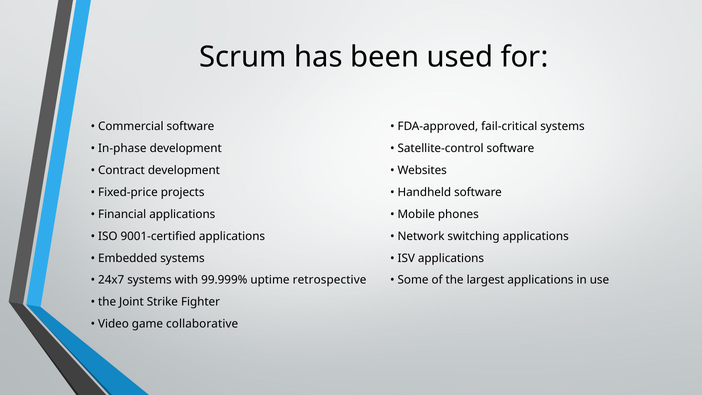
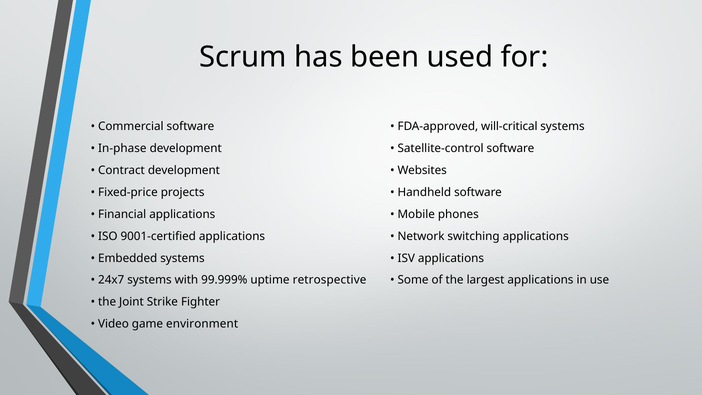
fail-critical: fail-critical -> will-critical (509, 127)
collaborative: collaborative -> environment (202, 324)
